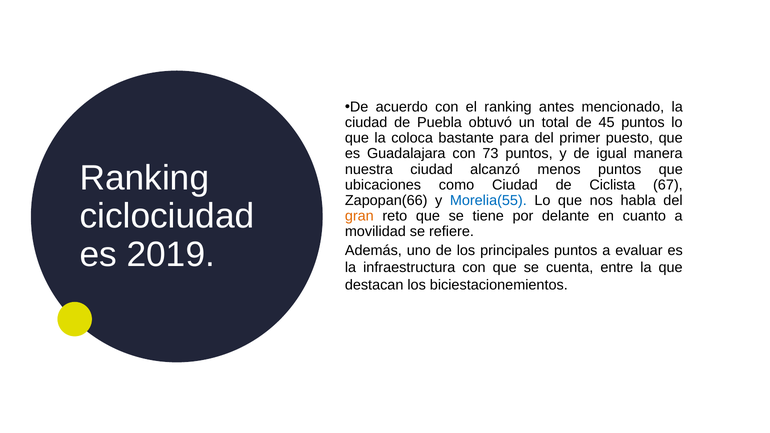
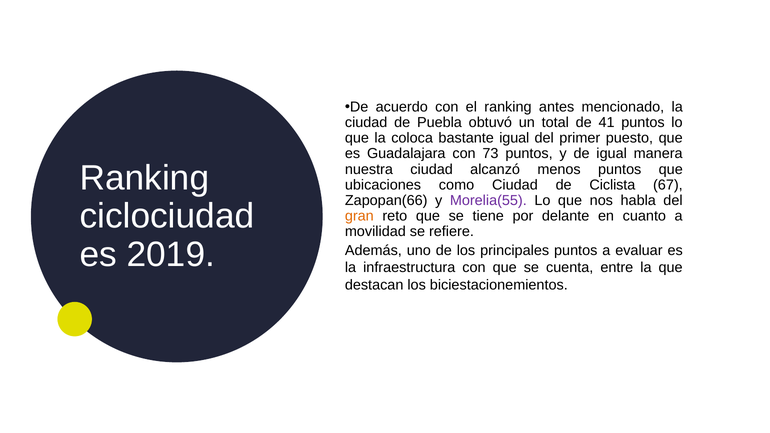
45: 45 -> 41 (607, 123)
bastante para: para -> igual (514, 138)
Morelia(55 colour: blue -> purple (488, 201)
